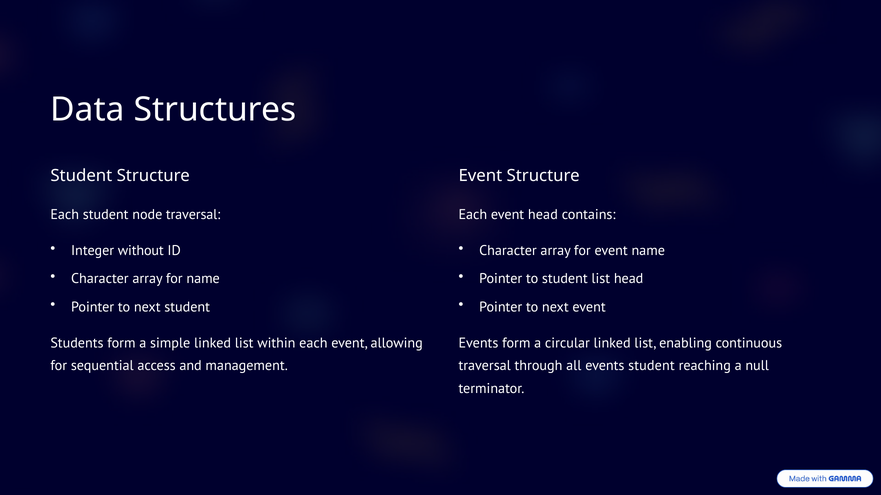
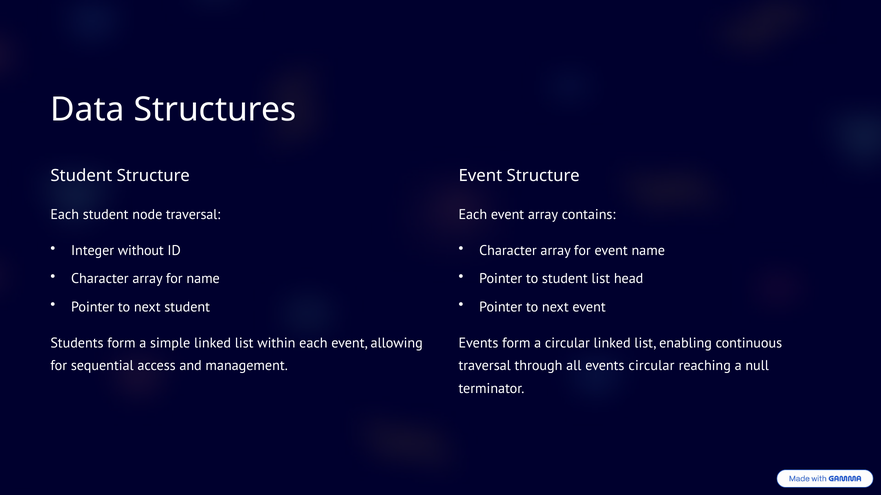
event head: head -> array (543, 215)
events student: student -> circular (651, 366)
